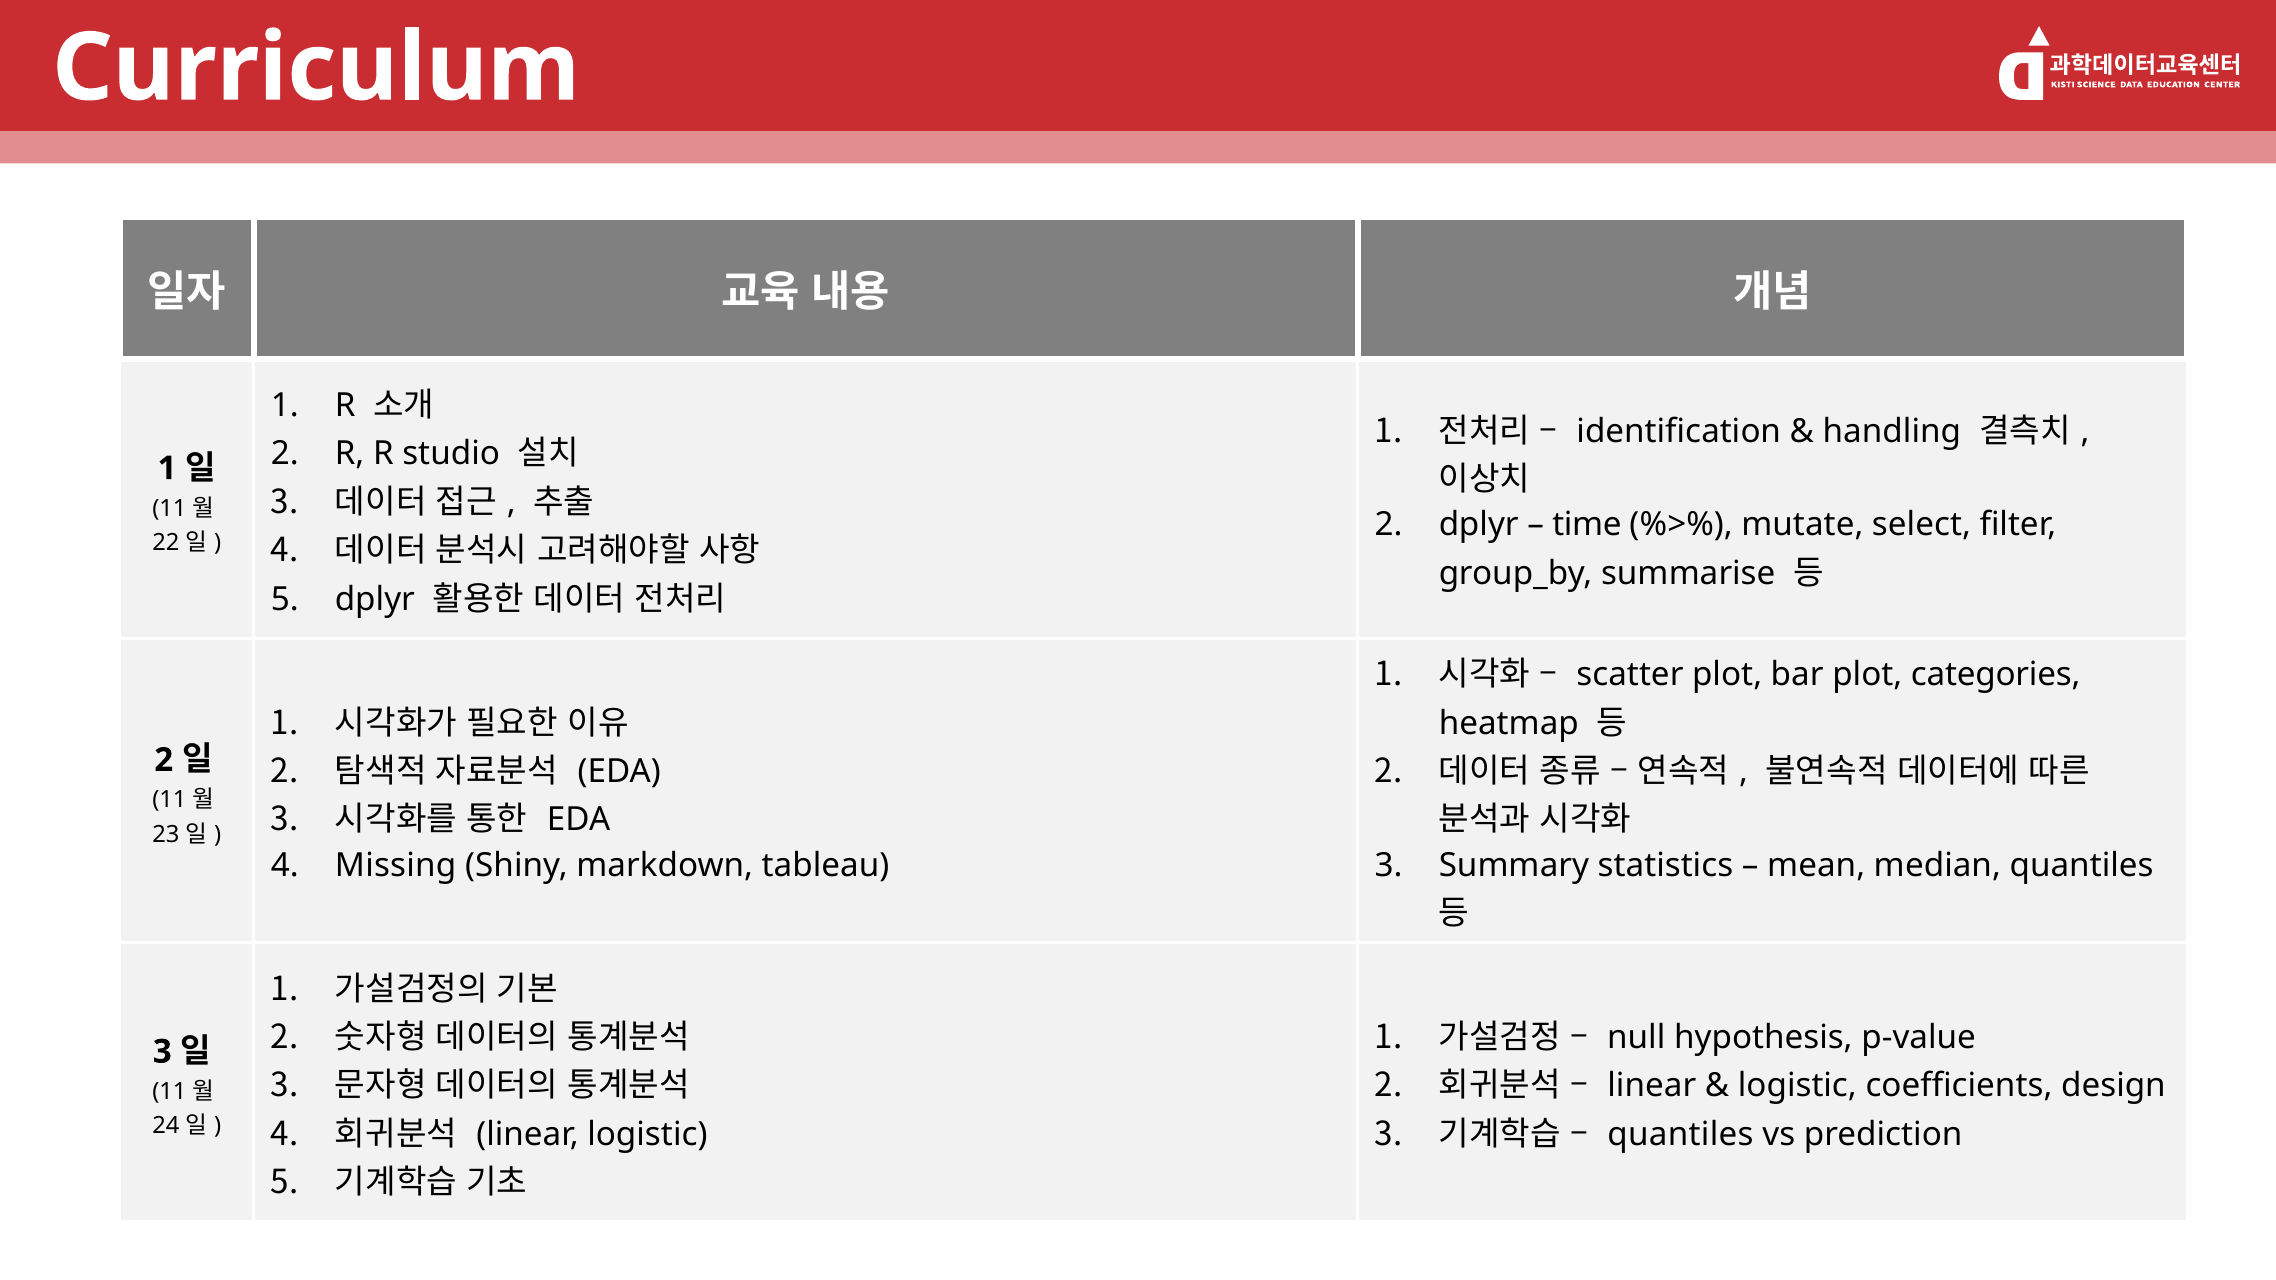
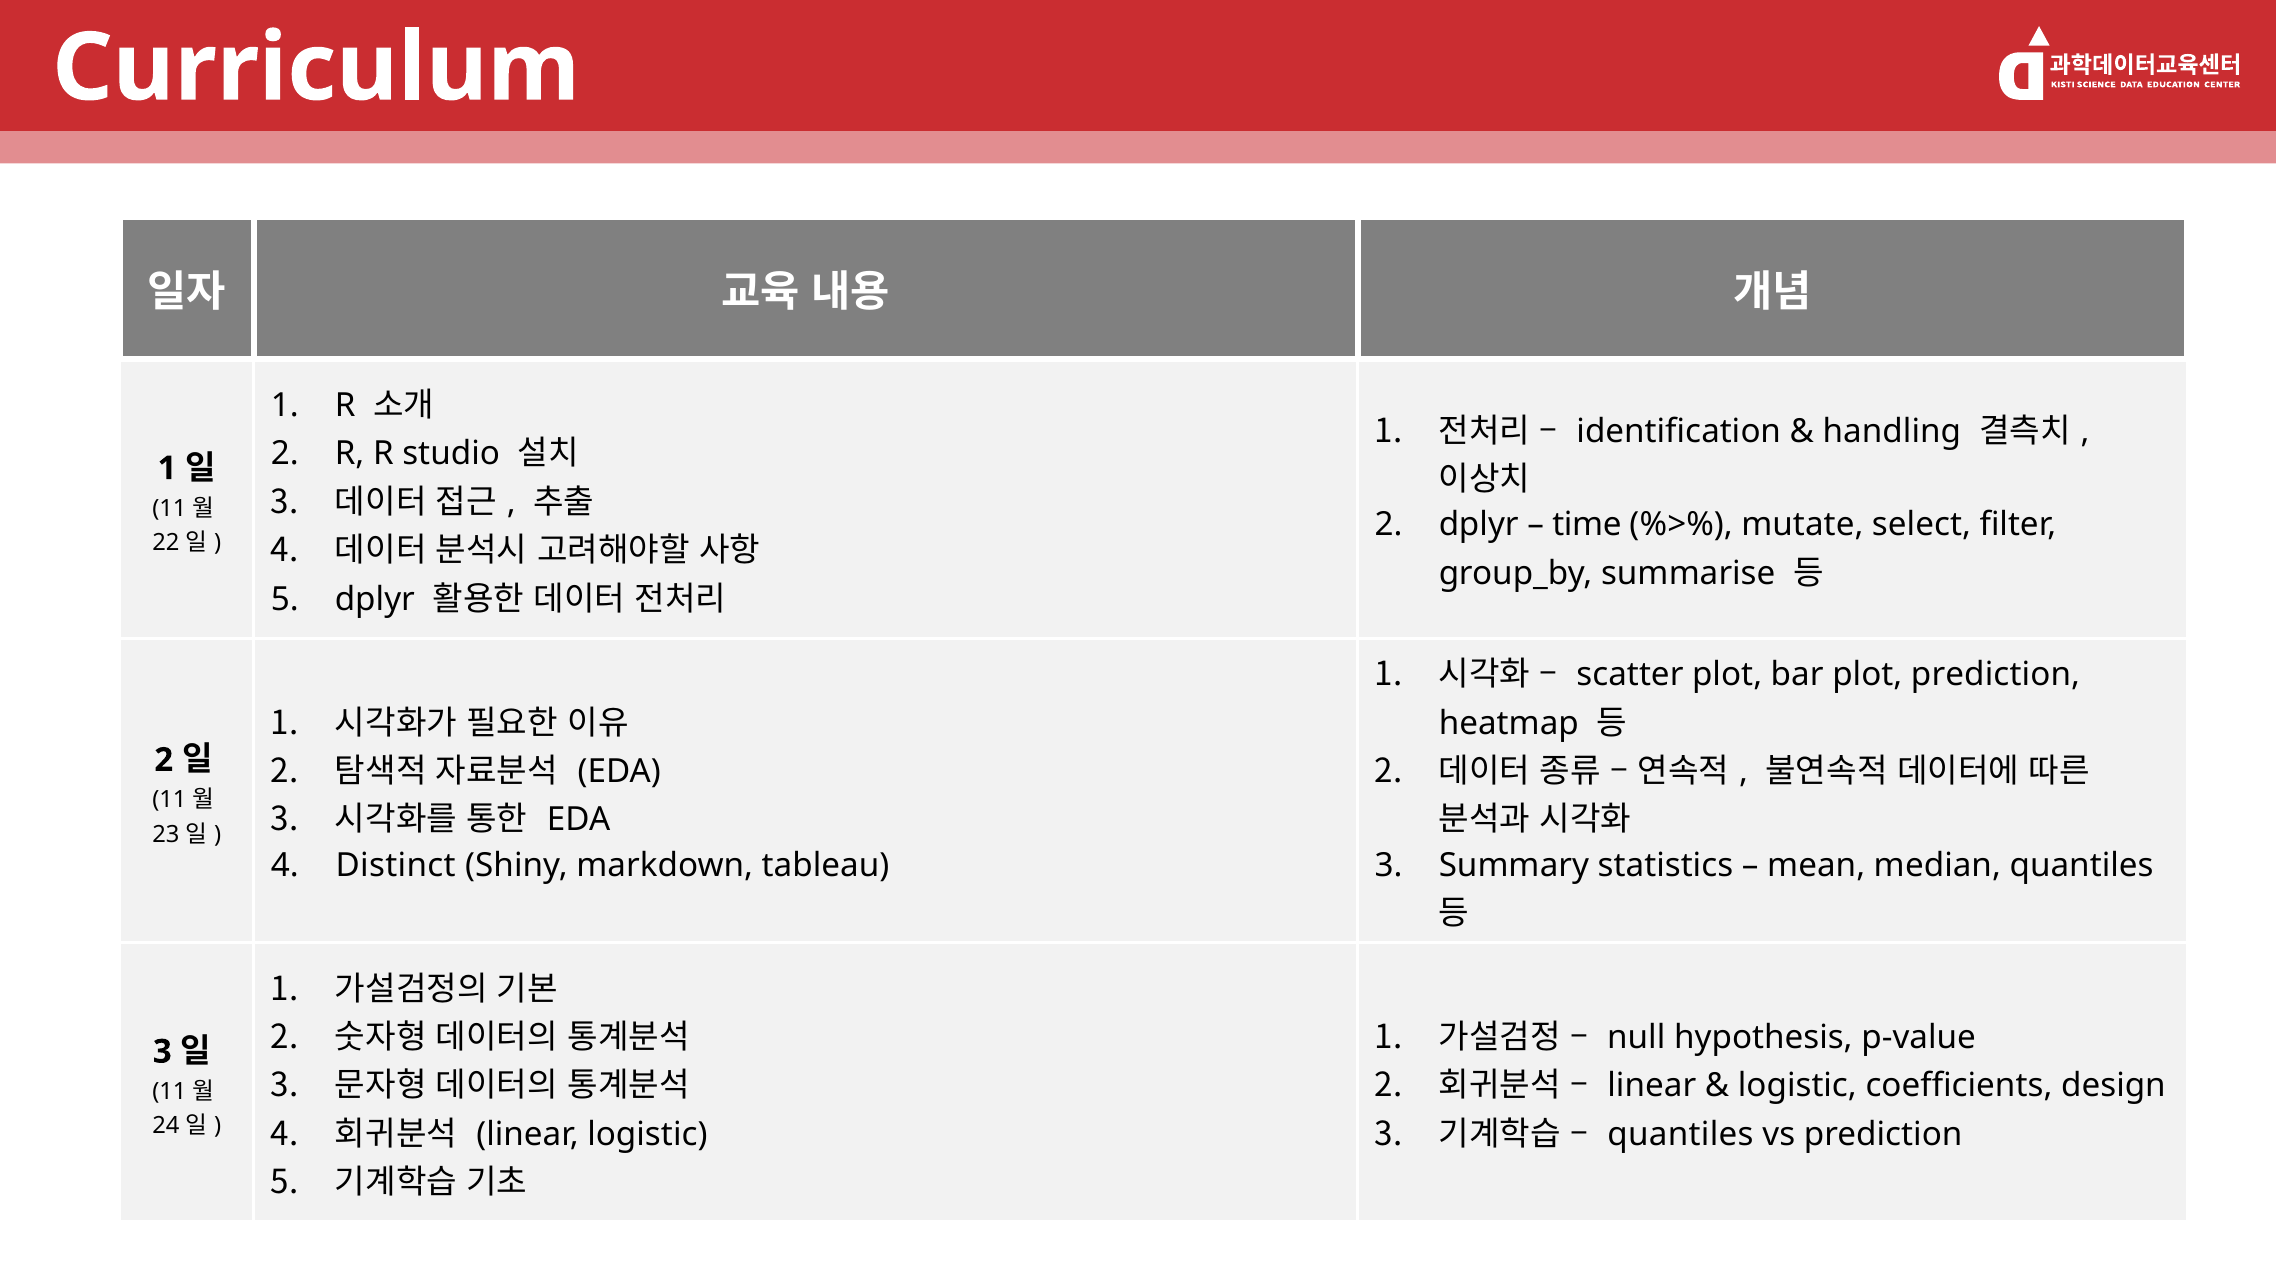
plot categories: categories -> prediction (1996, 675)
Missing: Missing -> Distinct (396, 865)
